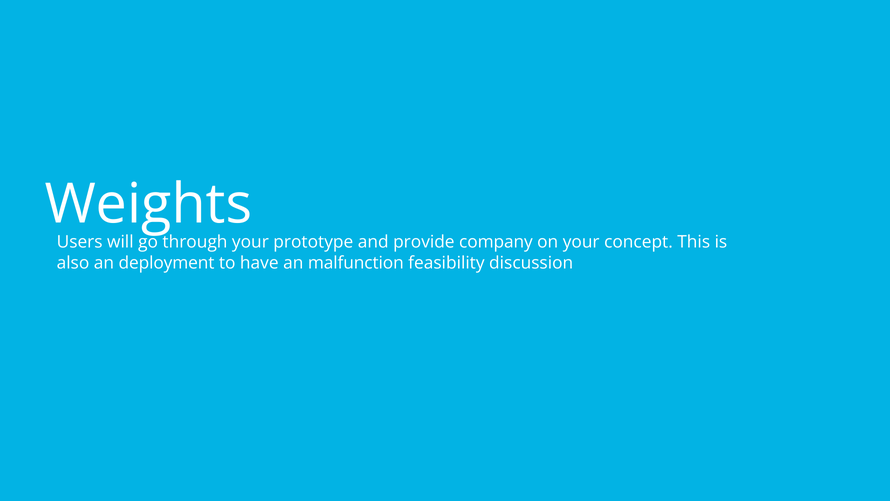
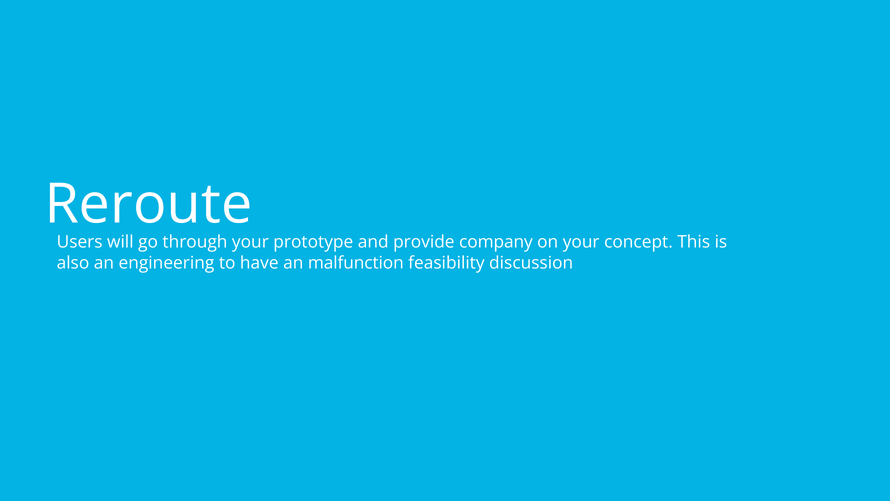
Weights: Weights -> Reroute (148, 204)
deployment: deployment -> engineering (166, 263)
